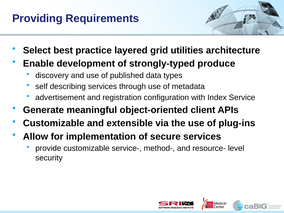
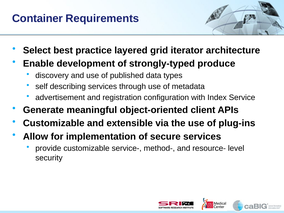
Providing: Providing -> Container (37, 19)
utilities: utilities -> iterator (187, 50)
